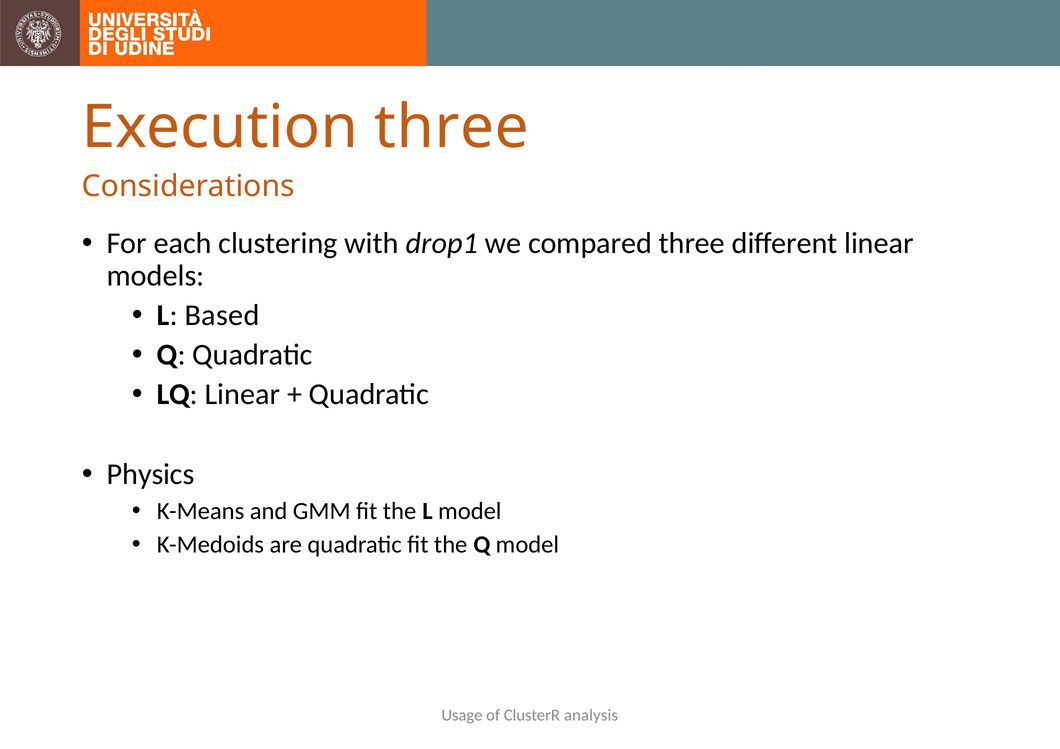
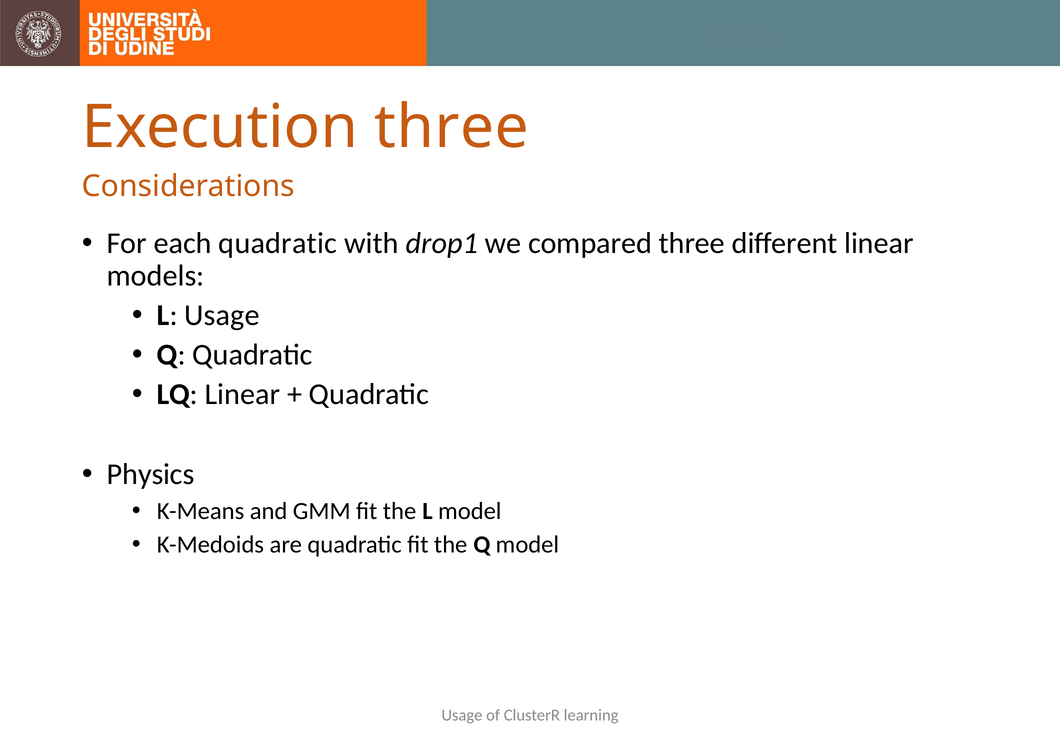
each clustering: clustering -> quadratic (278, 243)
L Based: Based -> Usage (222, 316)
analysis: analysis -> learning (591, 716)
